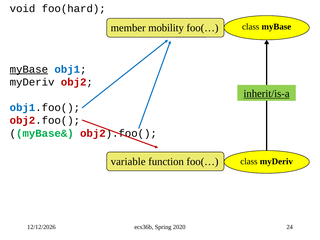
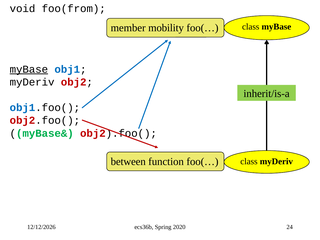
foo(hard: foo(hard -> foo(from (74, 9)
inherit/is-a underline: present -> none (267, 94)
variable: variable -> between (128, 162)
